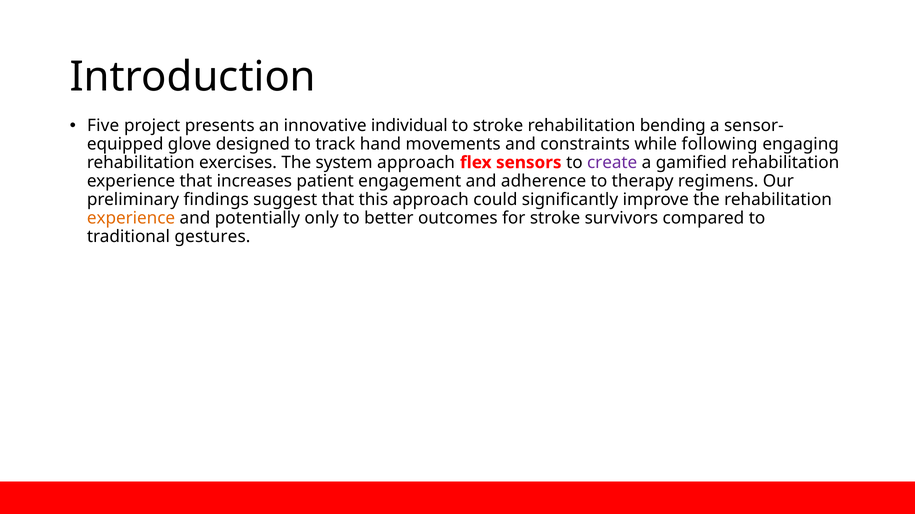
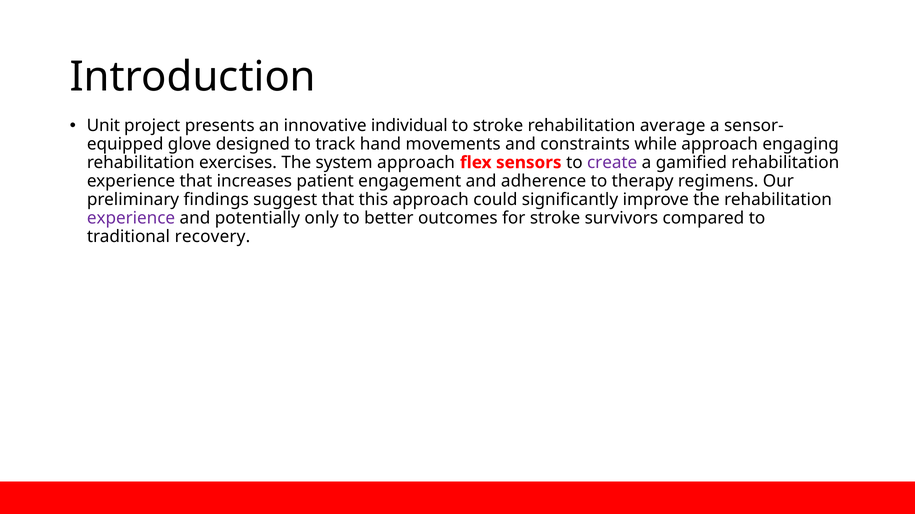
Five: Five -> Unit (103, 126)
bending: bending -> average (673, 126)
while following: following -> approach (720, 144)
experience colour: orange -> purple (131, 218)
gestures: gestures -> recovery (212, 237)
